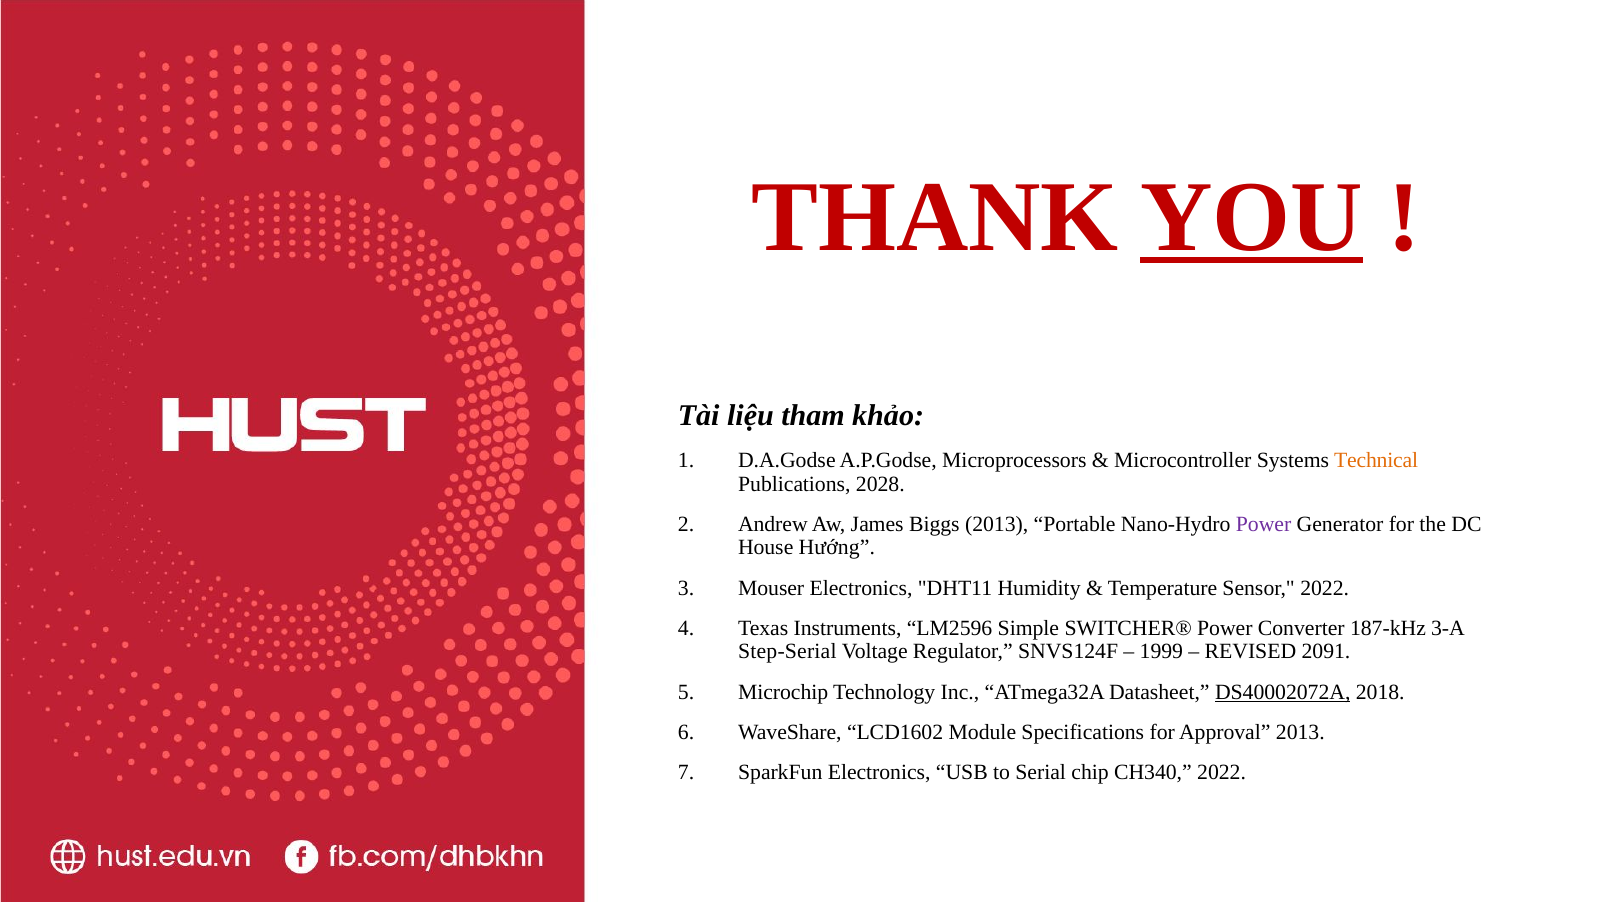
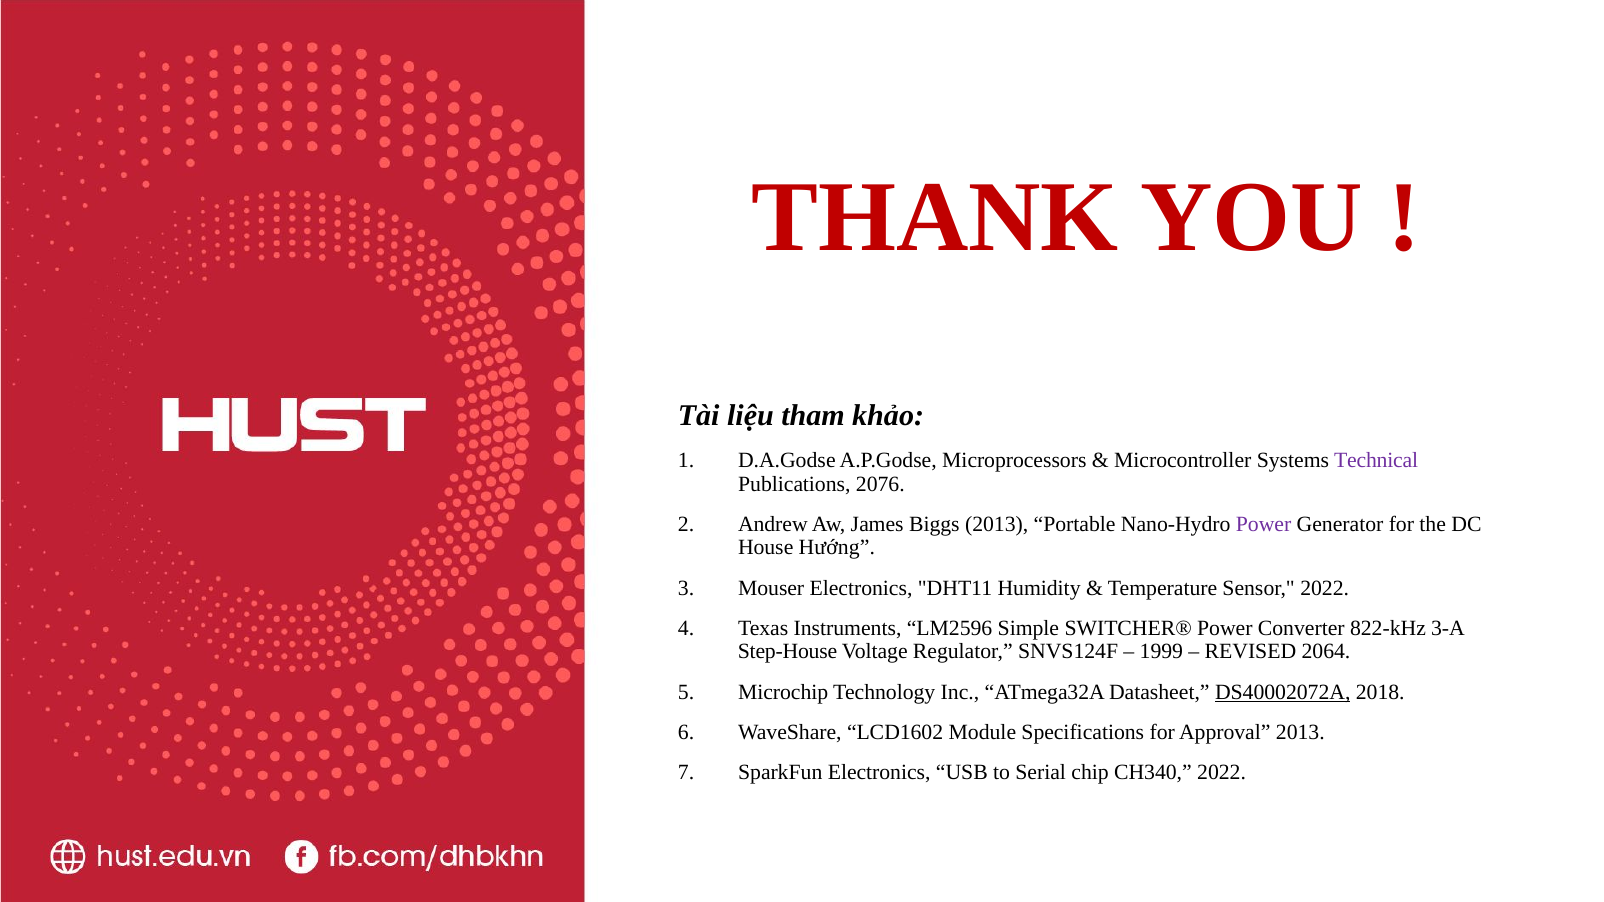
YOU underline: present -> none (1251, 217)
Technical colour: orange -> purple (1376, 461)
2028: 2028 -> 2076 (880, 484)
187-kHz: 187-kHz -> 822-kHz (1388, 628)
Step-Serial: Step-Serial -> Step-House (788, 652)
2091: 2091 -> 2064 (1326, 652)
